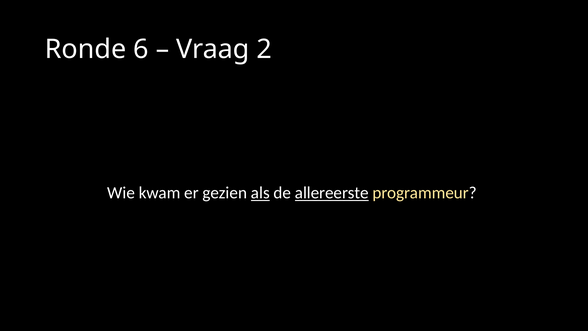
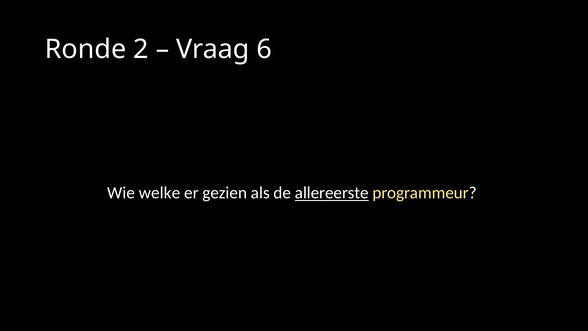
6: 6 -> 2 (141, 49)
2: 2 -> 6 (264, 49)
kwam: kwam -> welke (160, 193)
als underline: present -> none (260, 193)
